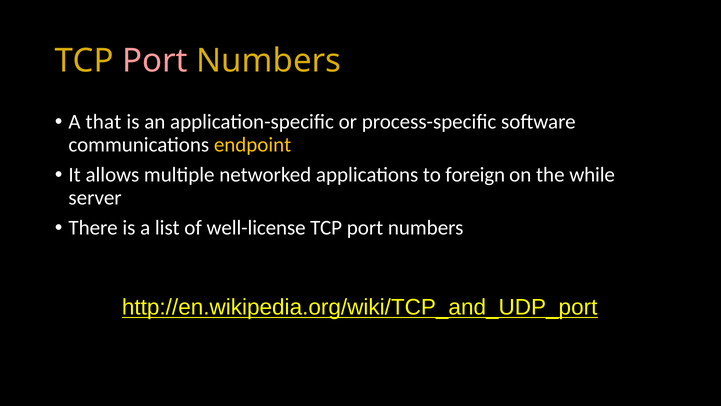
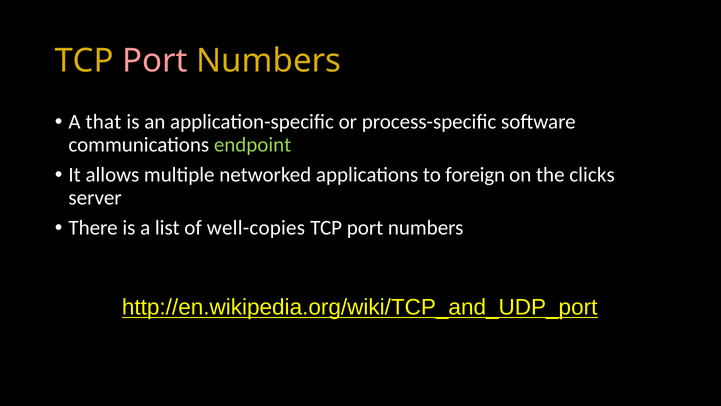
endpoint colour: yellow -> light green (253, 145)
while: while -> clicks (592, 175)
well-license: well-license -> well-copies (256, 228)
